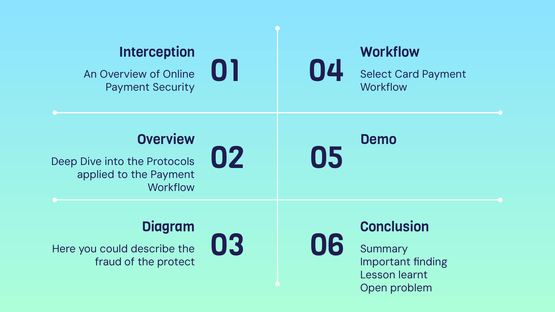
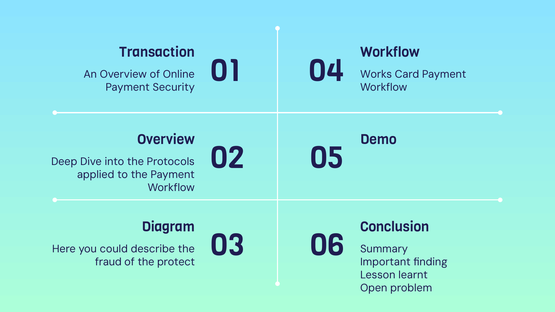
Interception: Interception -> Transaction (157, 52)
Select: Select -> Works (376, 74)
